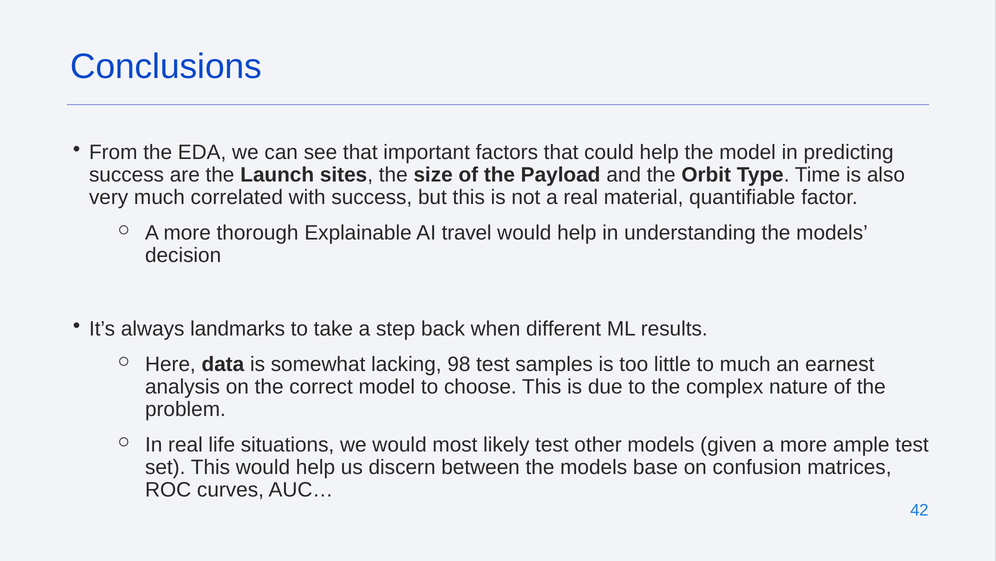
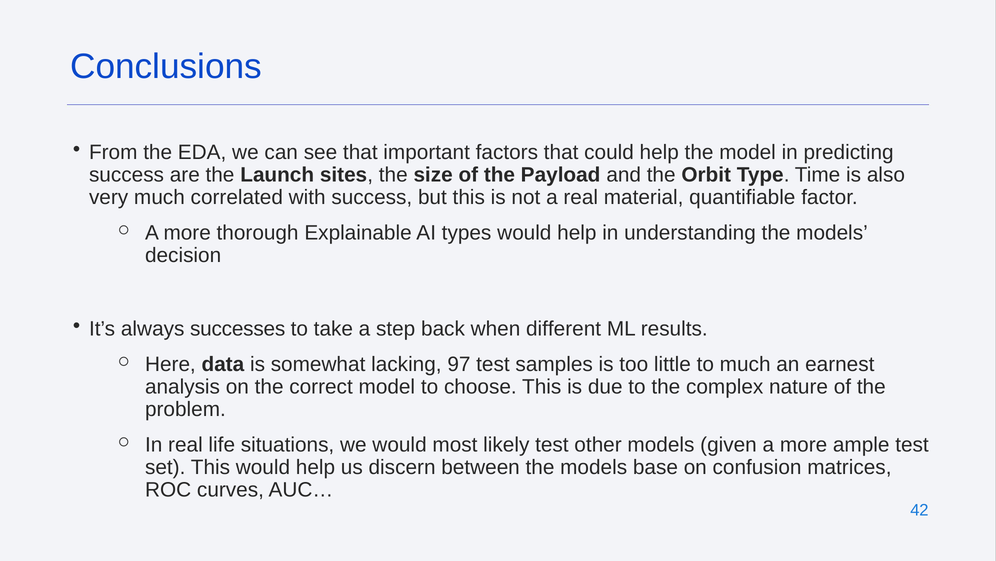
travel: travel -> types (467, 233)
landmarks: landmarks -> successes (238, 329)
98: 98 -> 97 (459, 364)
